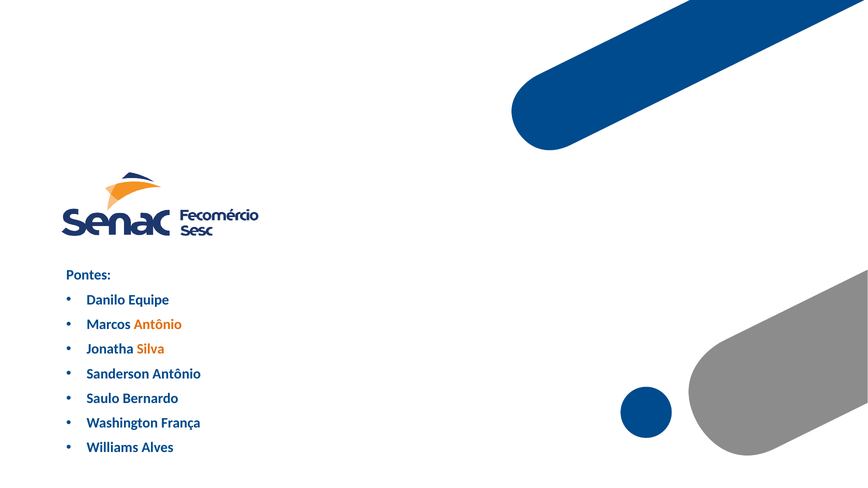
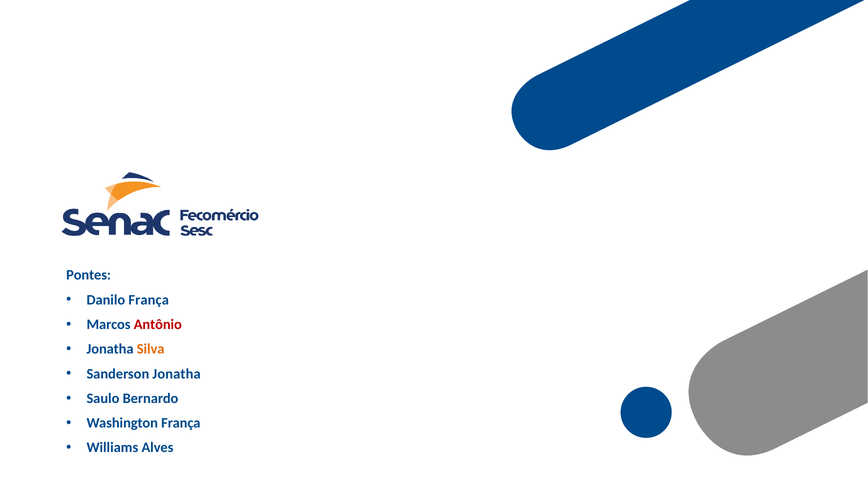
Danilo Equipe: Equipe -> França (149, 300)
Antônio colour: orange -> red (158, 325)
Sanderson Antônio: Antônio -> Jonatha (177, 374)
